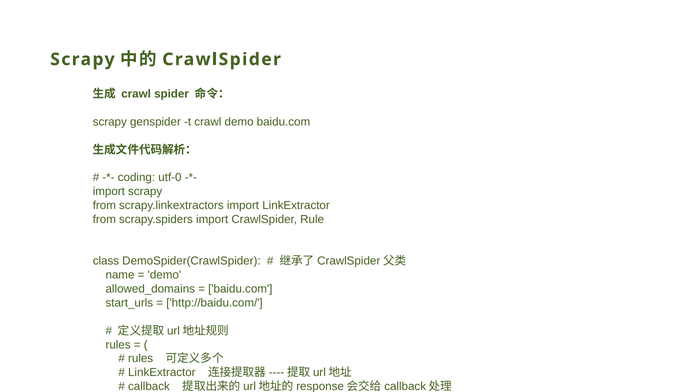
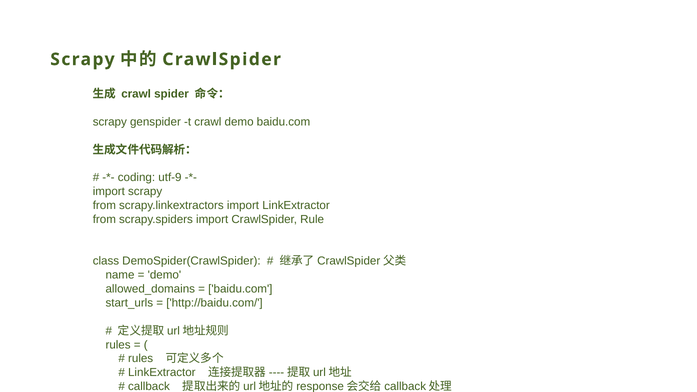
utf-0: utf-0 -> utf-9 (170, 178)
